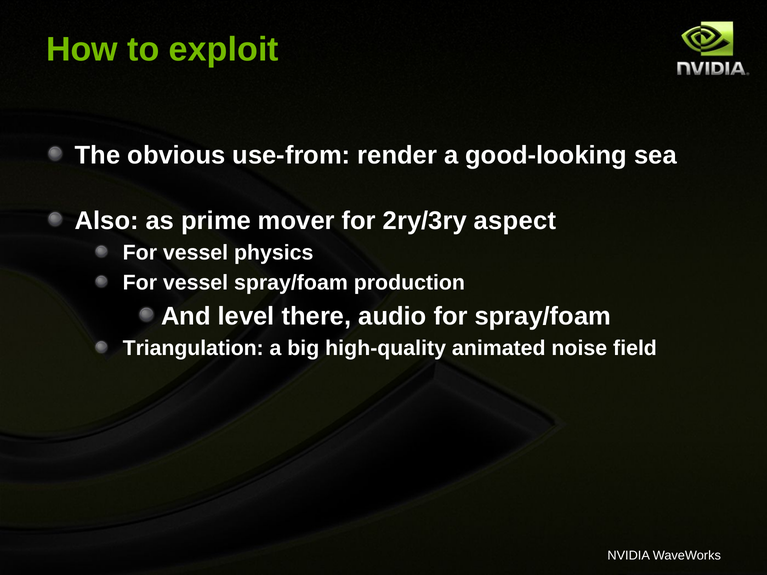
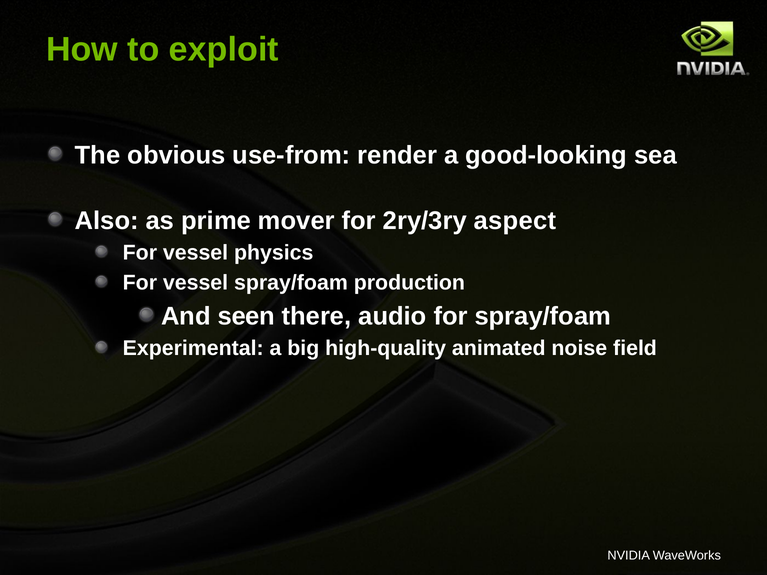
level: level -> seen (246, 316)
Triangulation: Triangulation -> Experimental (193, 348)
